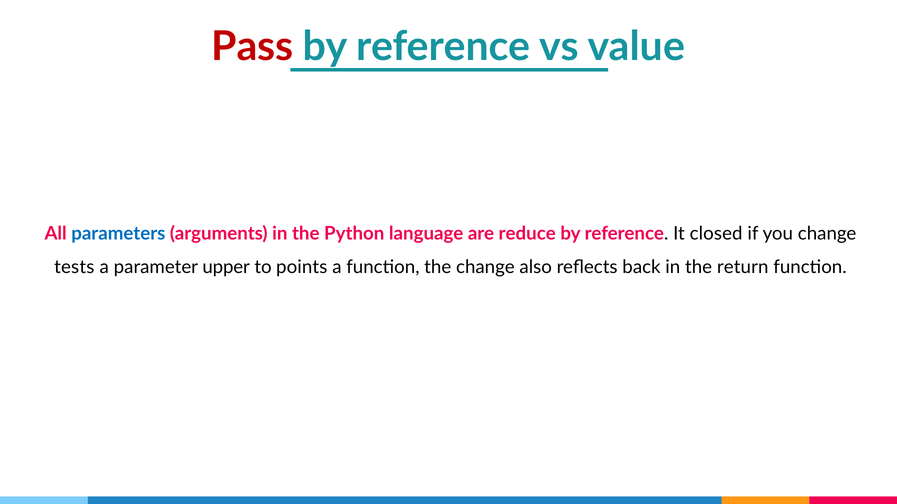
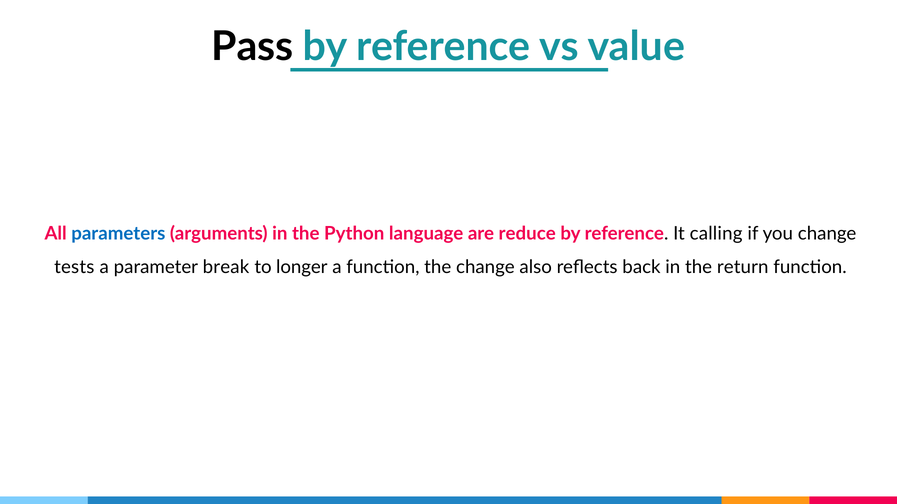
Pass colour: red -> black (252, 47)
closed: closed -> calling (716, 234)
upper: upper -> break (226, 268)
points: points -> longer (302, 268)
